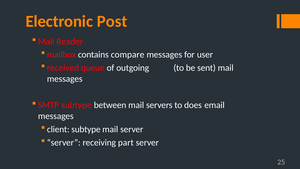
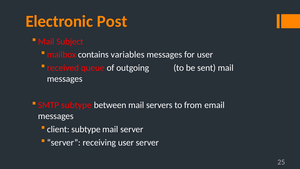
Reader: Reader -> Subject (70, 41)
compare: compare -> variables (128, 55)
does: does -> from (193, 105)
receiving part: part -> user (126, 142)
